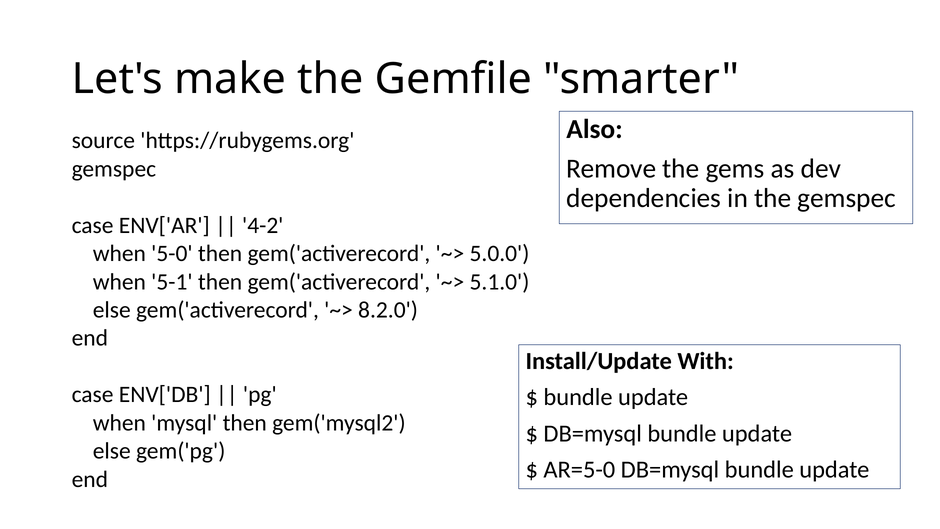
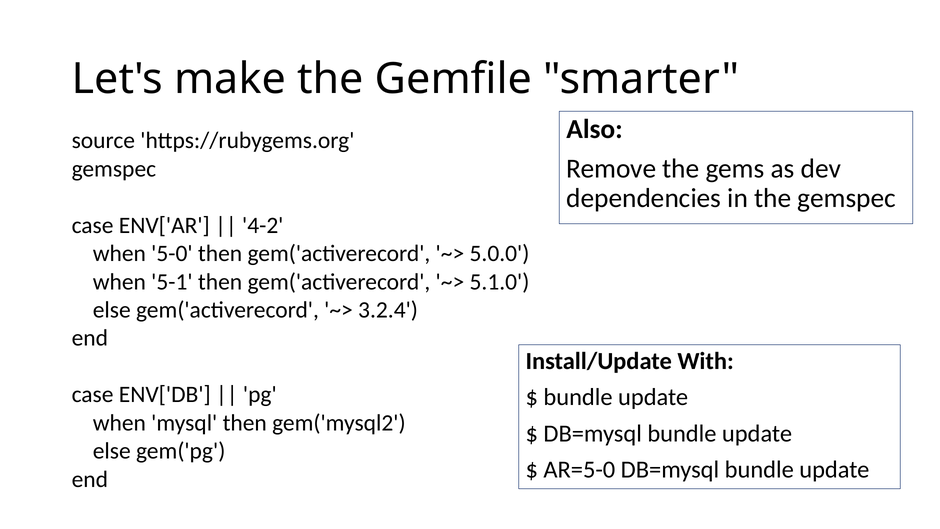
8.2.0: 8.2.0 -> 3.2.4 (388, 310)
